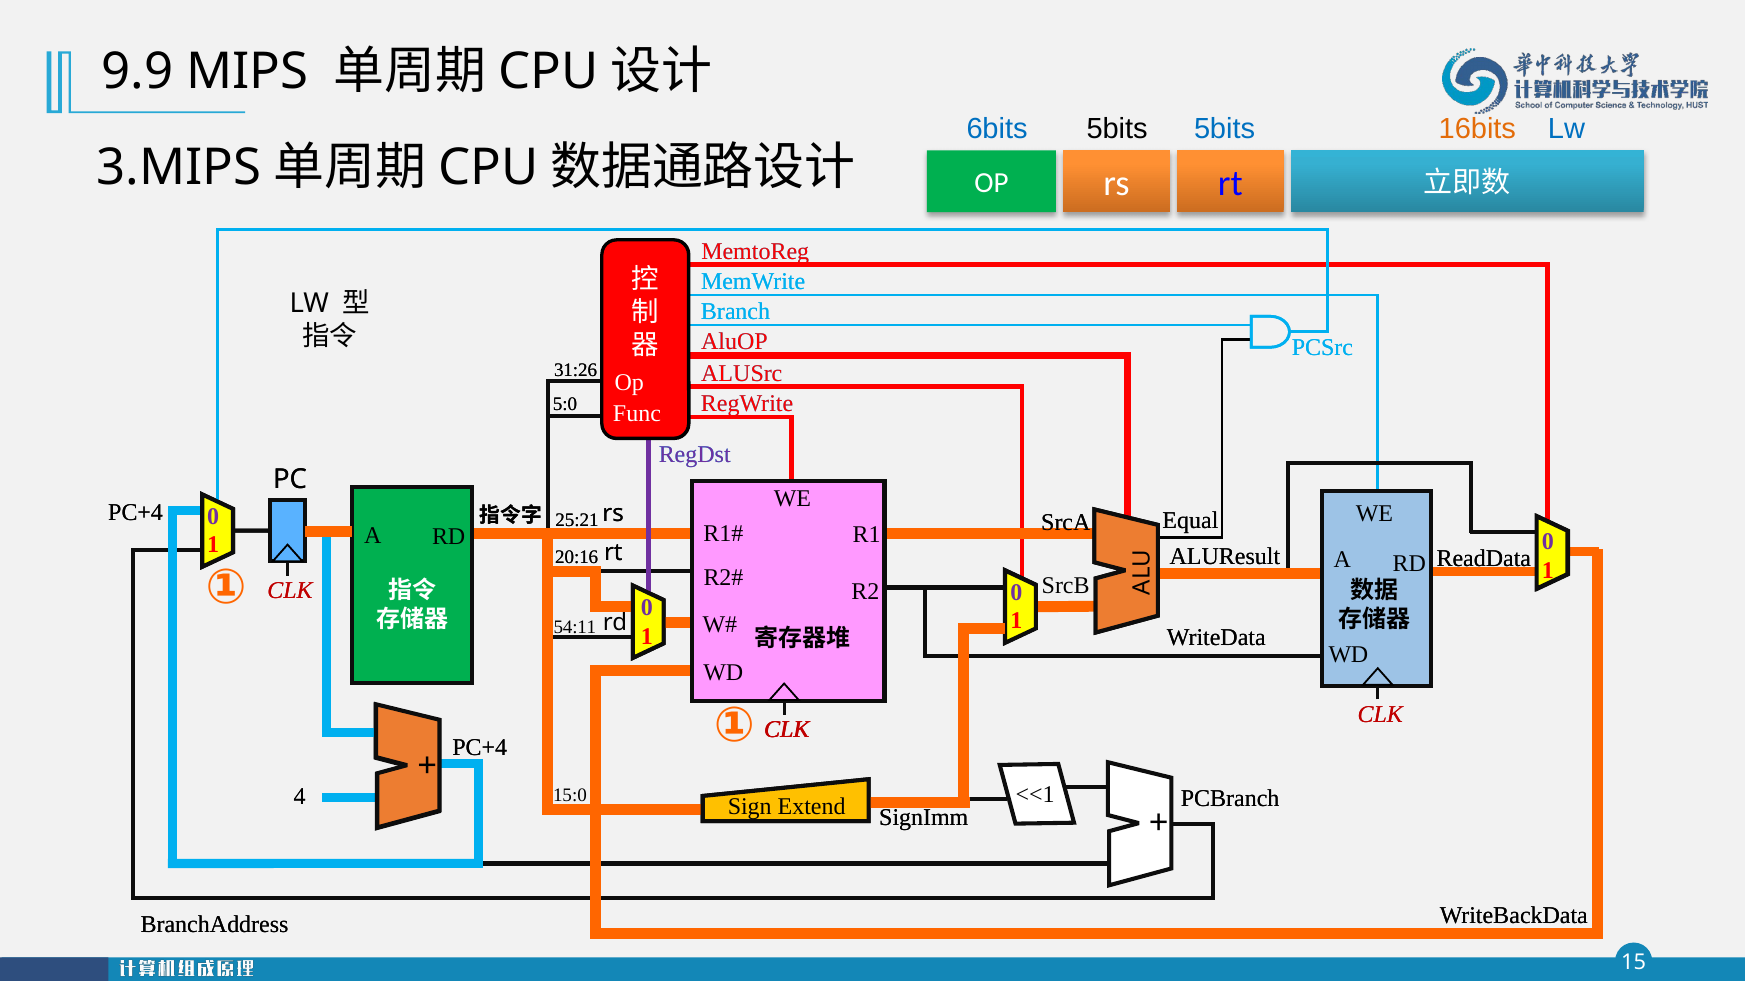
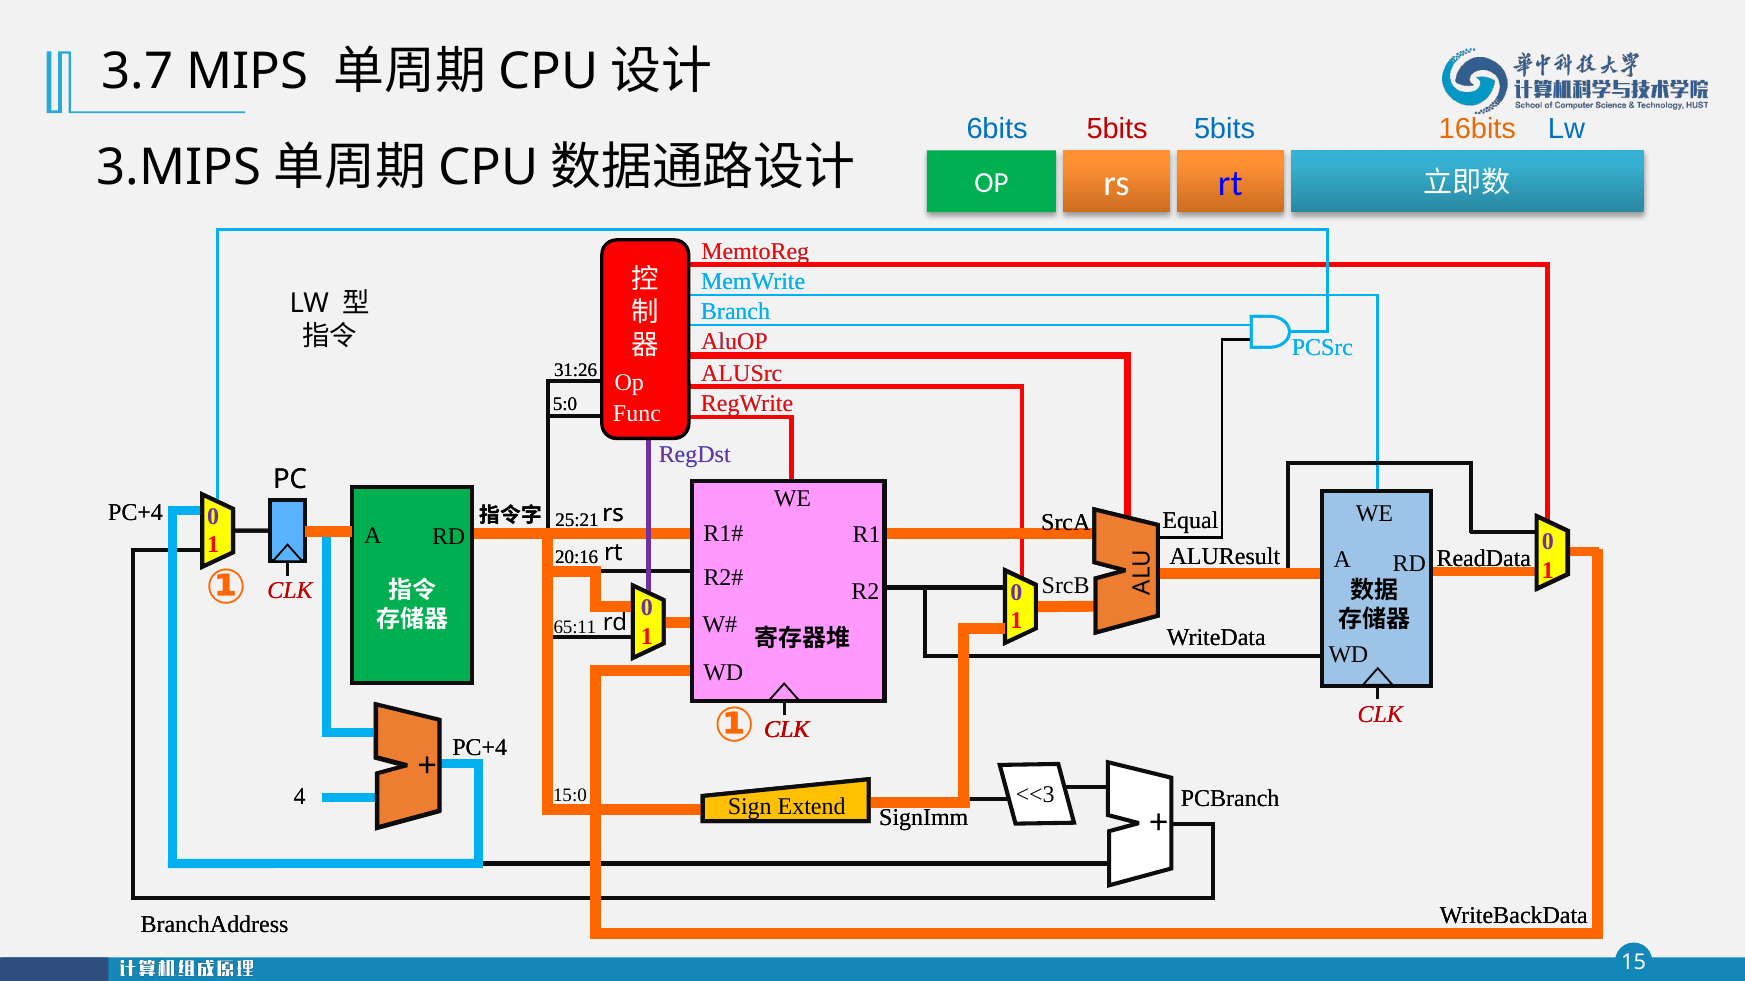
9.9: 9.9 -> 3.7 (137, 72)
5bits colour: black -> red (1117, 128)
54:11: 54:11 -> 65:11 (575, 628)
<<1: <<1 -> <<3 (1035, 795)
